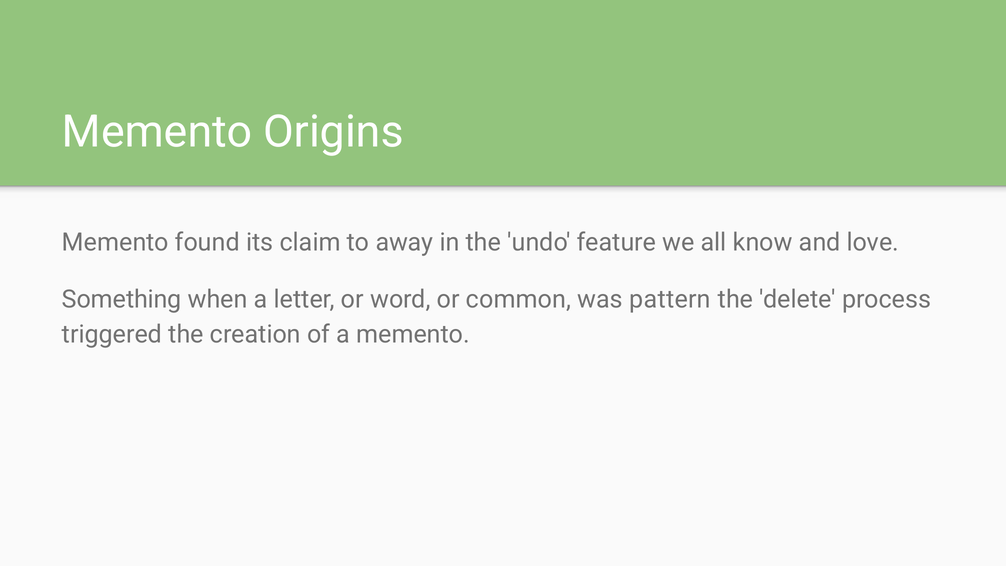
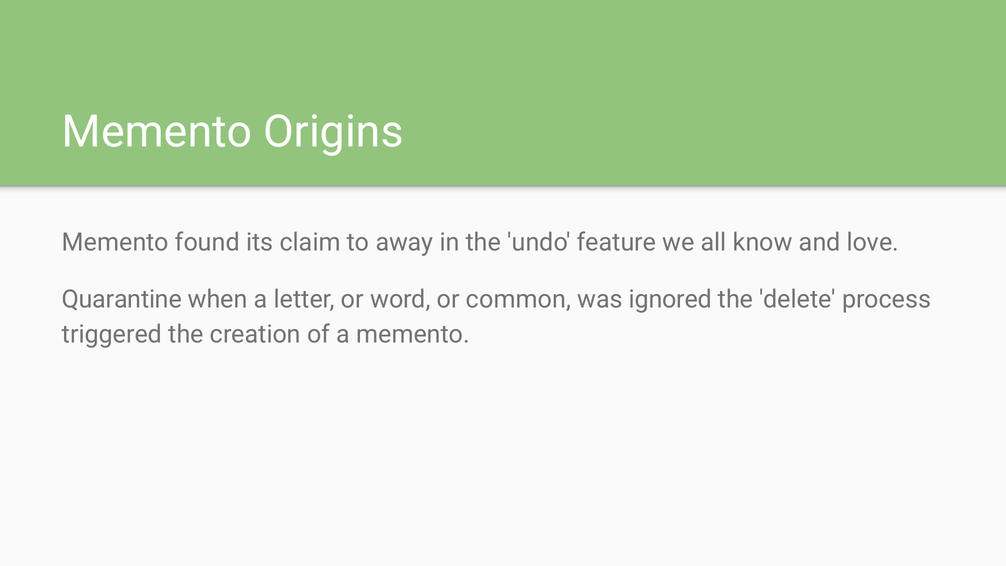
Something: Something -> Quarantine (122, 300)
pattern: pattern -> ignored (670, 300)
